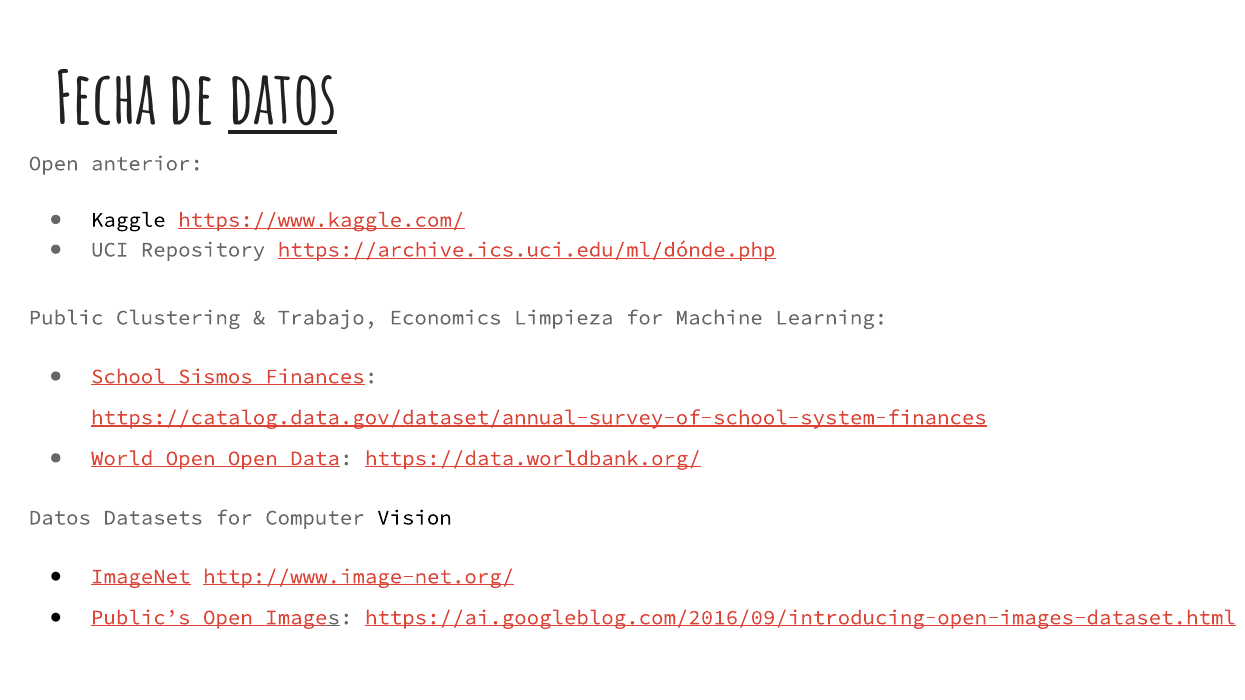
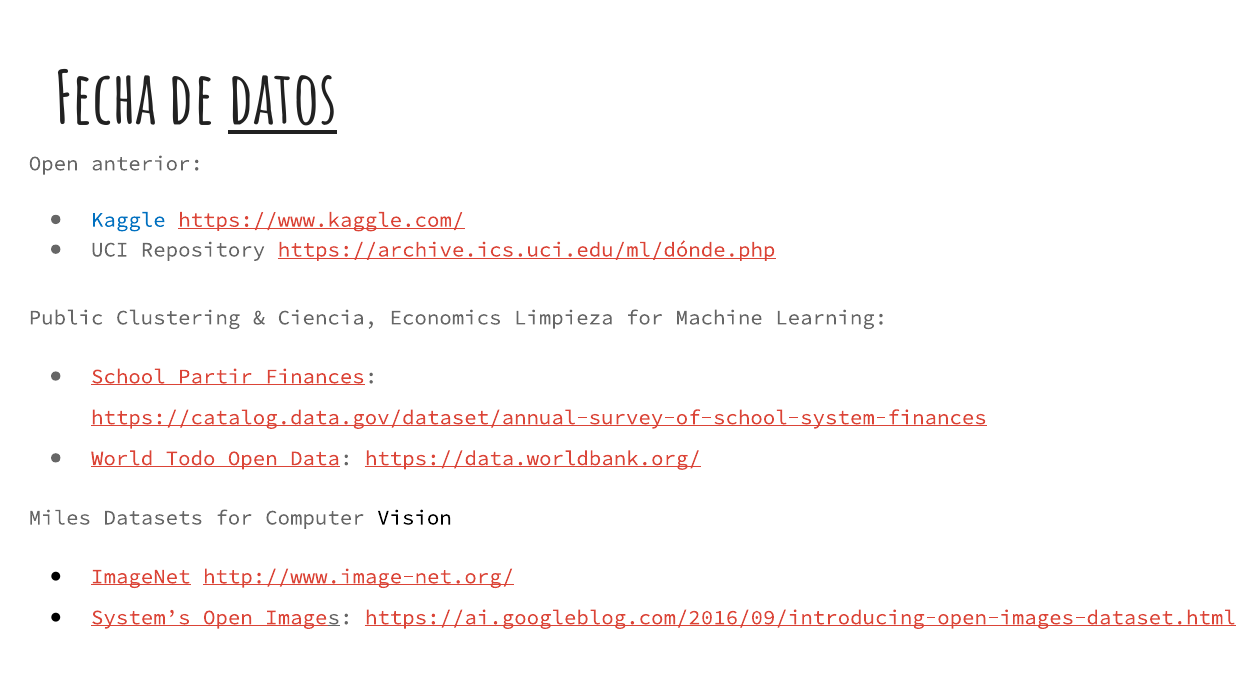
Kaggle colour: black -> blue (128, 220)
Trabajo: Trabajo -> Ciencia (327, 318)
Sismos: Sismos -> Partir (215, 377)
https://catalog.data.gov/dataset/annual-survey-of-school-system-finances underline: present -> none (539, 418)
World Open: Open -> Todo (191, 459)
Datos: Datos -> Miles (60, 518)
Public’s: Public’s -> System’s (141, 618)
